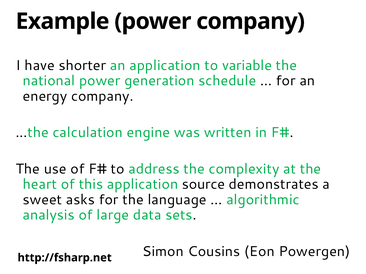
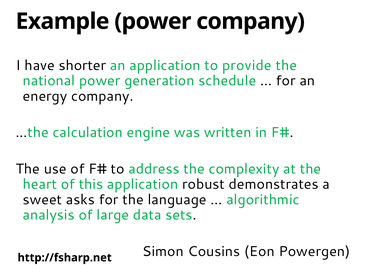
variable: variable -> provide (247, 66)
source: source -> robust (203, 185)
